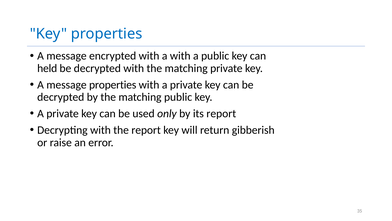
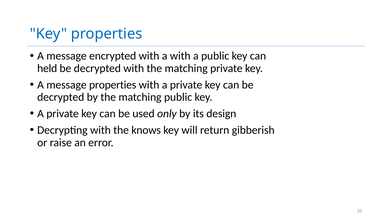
its report: report -> design (221, 113)
the report: report -> knows (146, 130)
